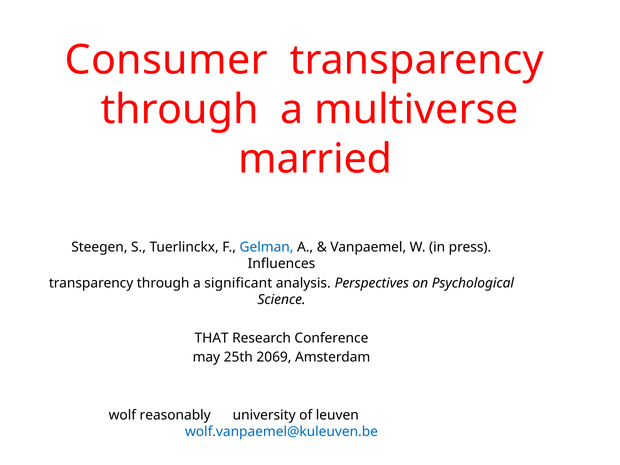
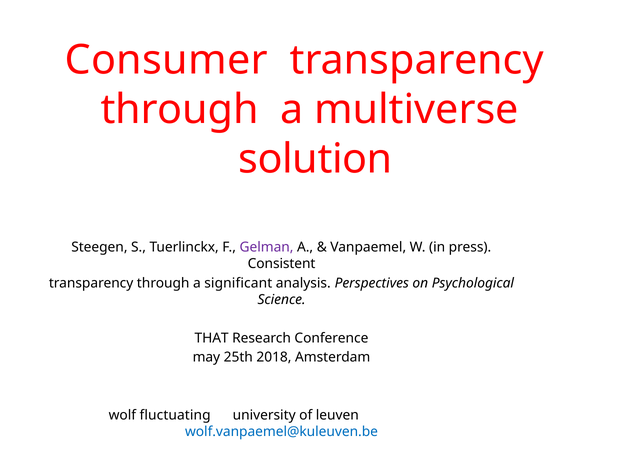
married: married -> solution (315, 159)
Gelman colour: blue -> purple (267, 247)
Influences: Influences -> Consistent (282, 264)
2069: 2069 -> 2018 (274, 357)
reasonably: reasonably -> fluctuating (175, 415)
